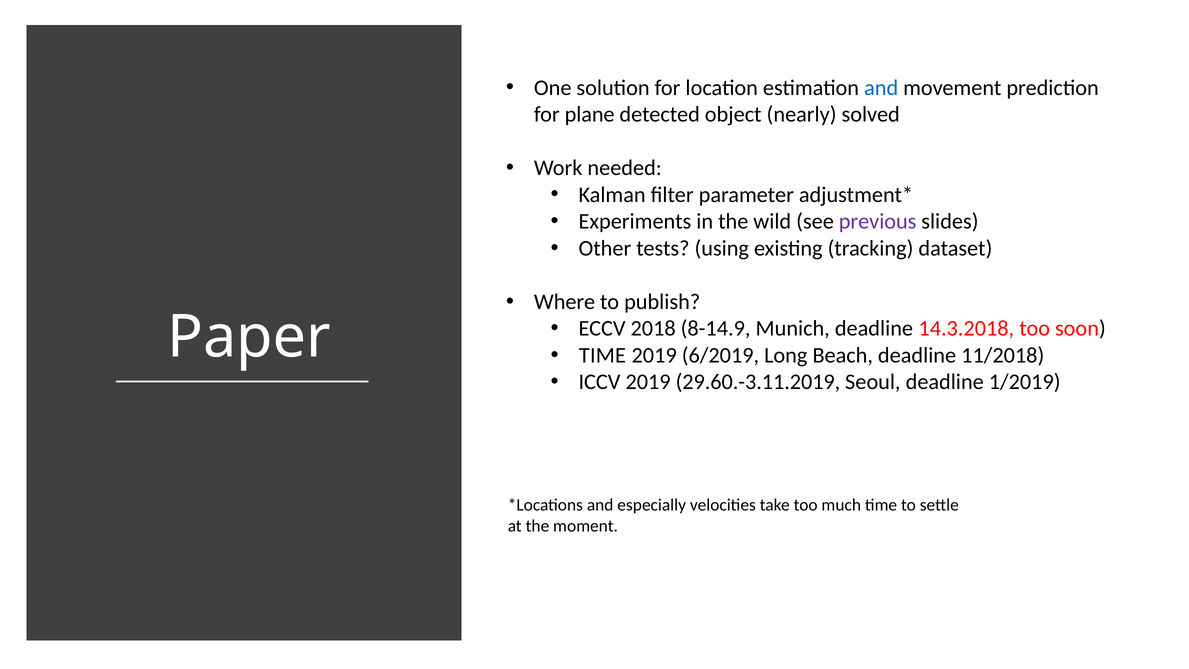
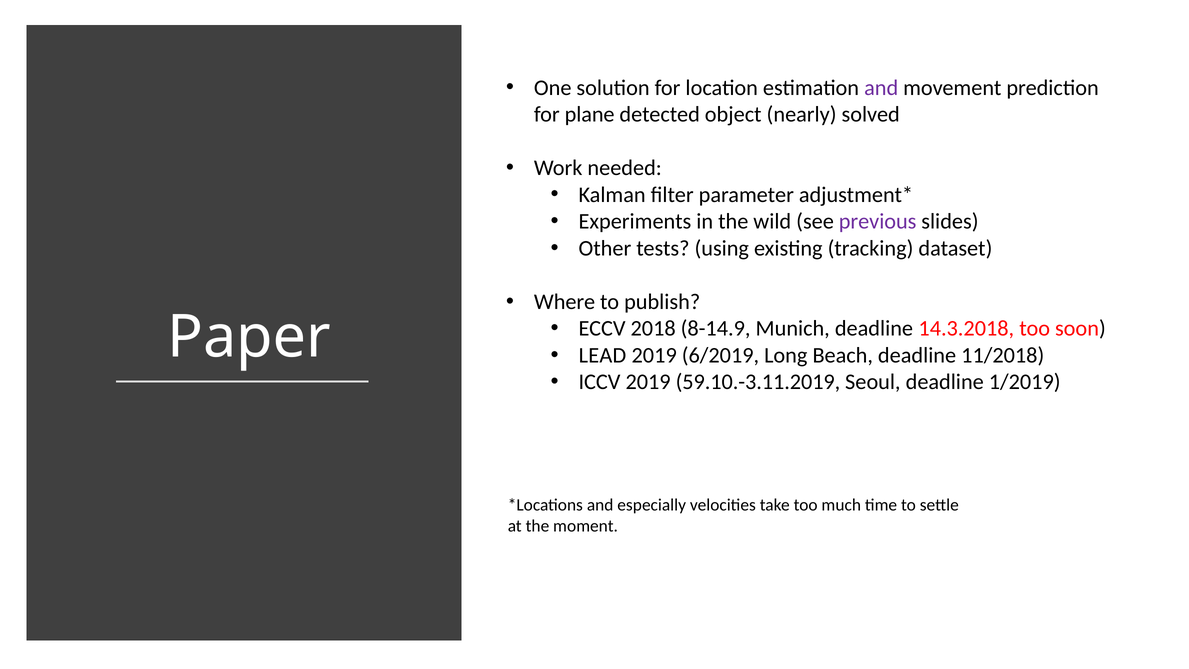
and colour: blue -> purple (881, 88)
TIME: TIME -> LEAD (602, 355)
29.60.-3.11.2019: 29.60.-3.11.2019 -> 59.10.-3.11.2019 (758, 382)
